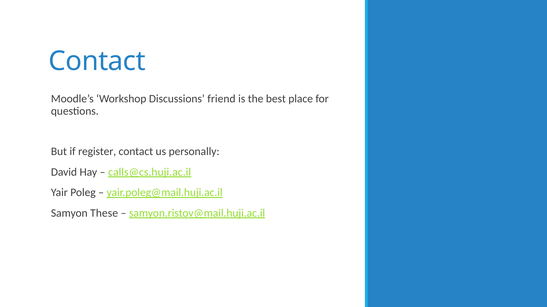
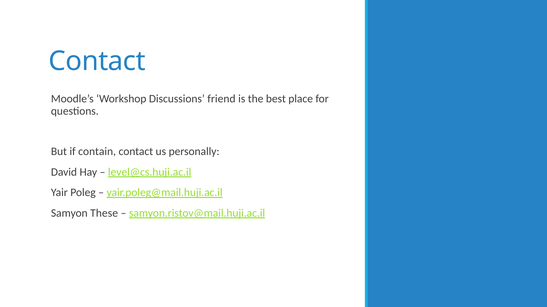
register: register -> contain (97, 152)
calls@cs.huji.ac.il: calls@cs.huji.ac.il -> level@cs.huji.ac.il (150, 172)
